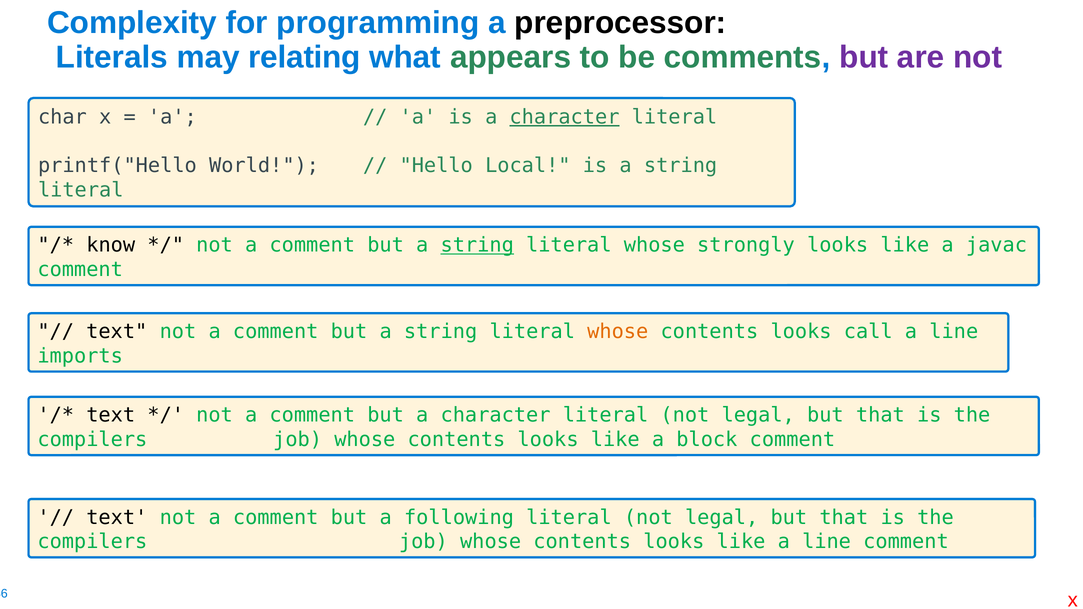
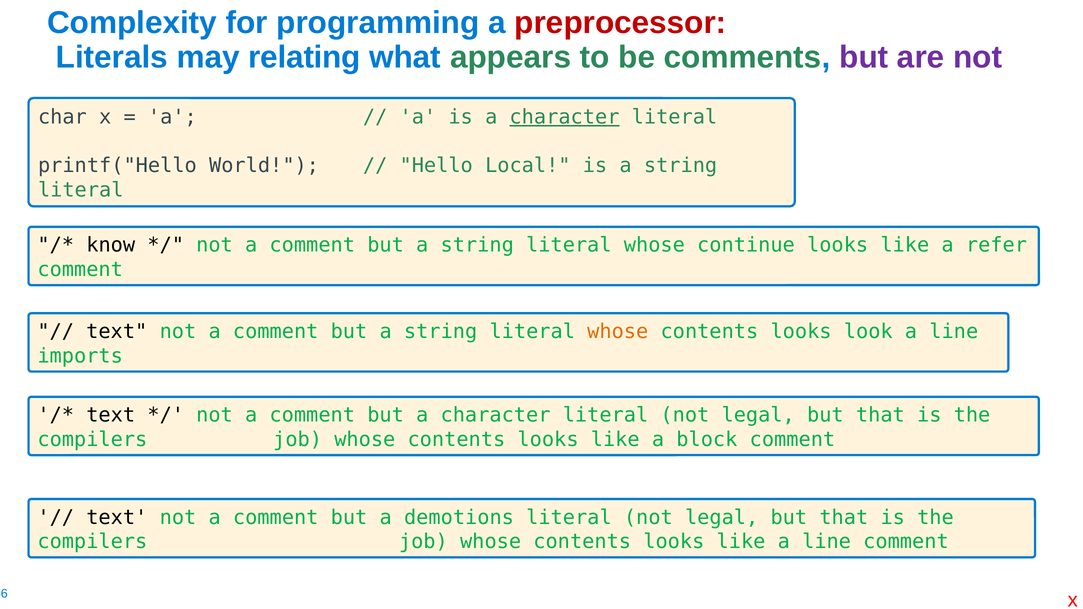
preprocessor colour: black -> red (620, 23)
string underline: present -> none (477, 245)
strongly: strongly -> continue (746, 245)
javac: javac -> refer (996, 245)
call: call -> look (868, 332)
following: following -> demotions (459, 518)
